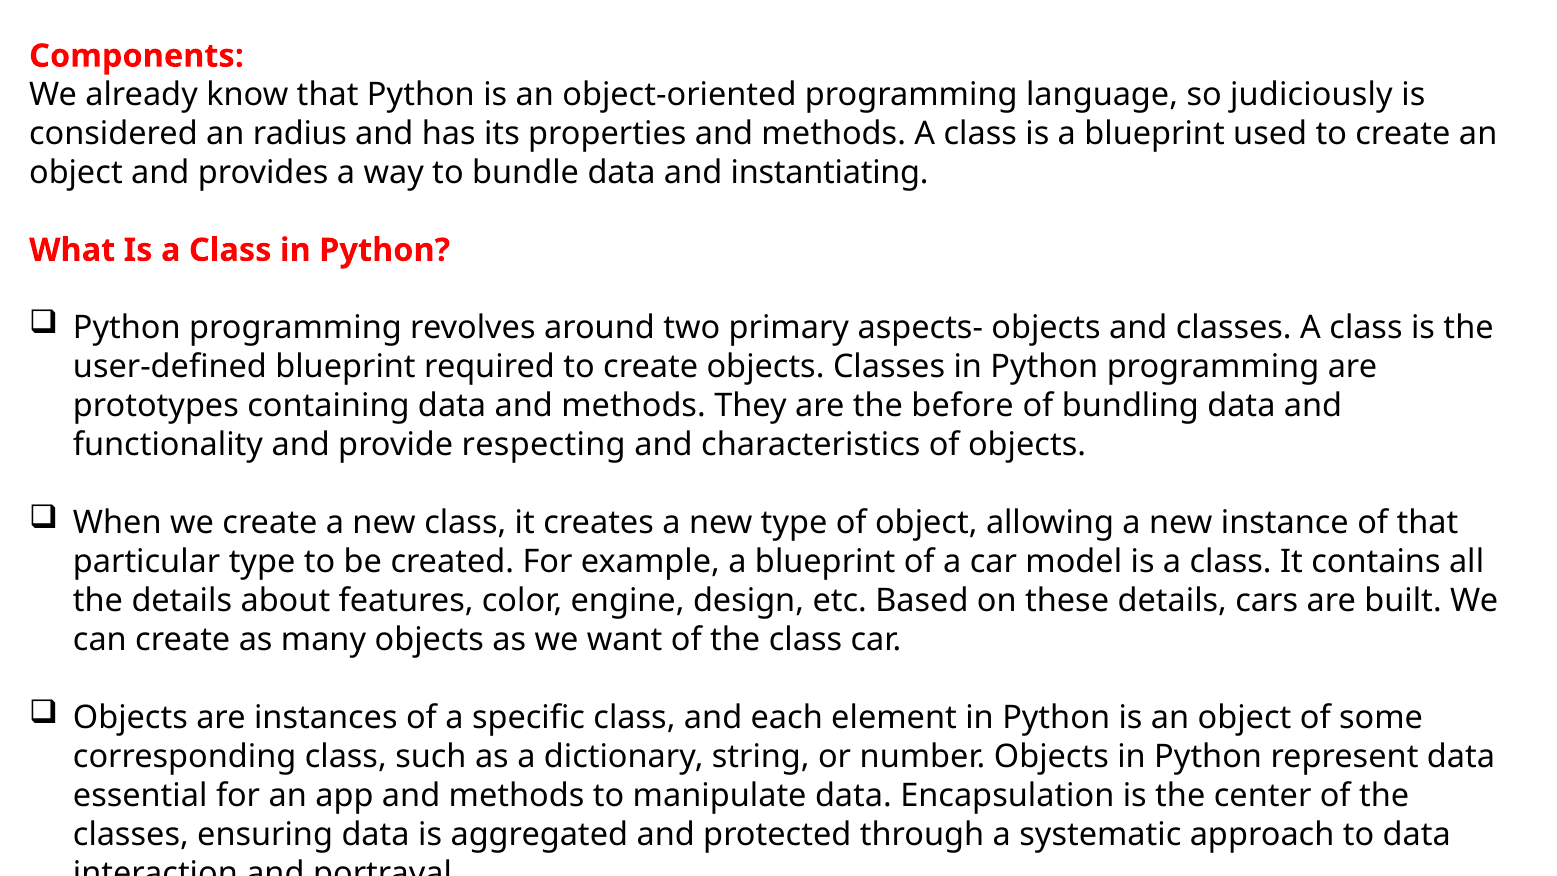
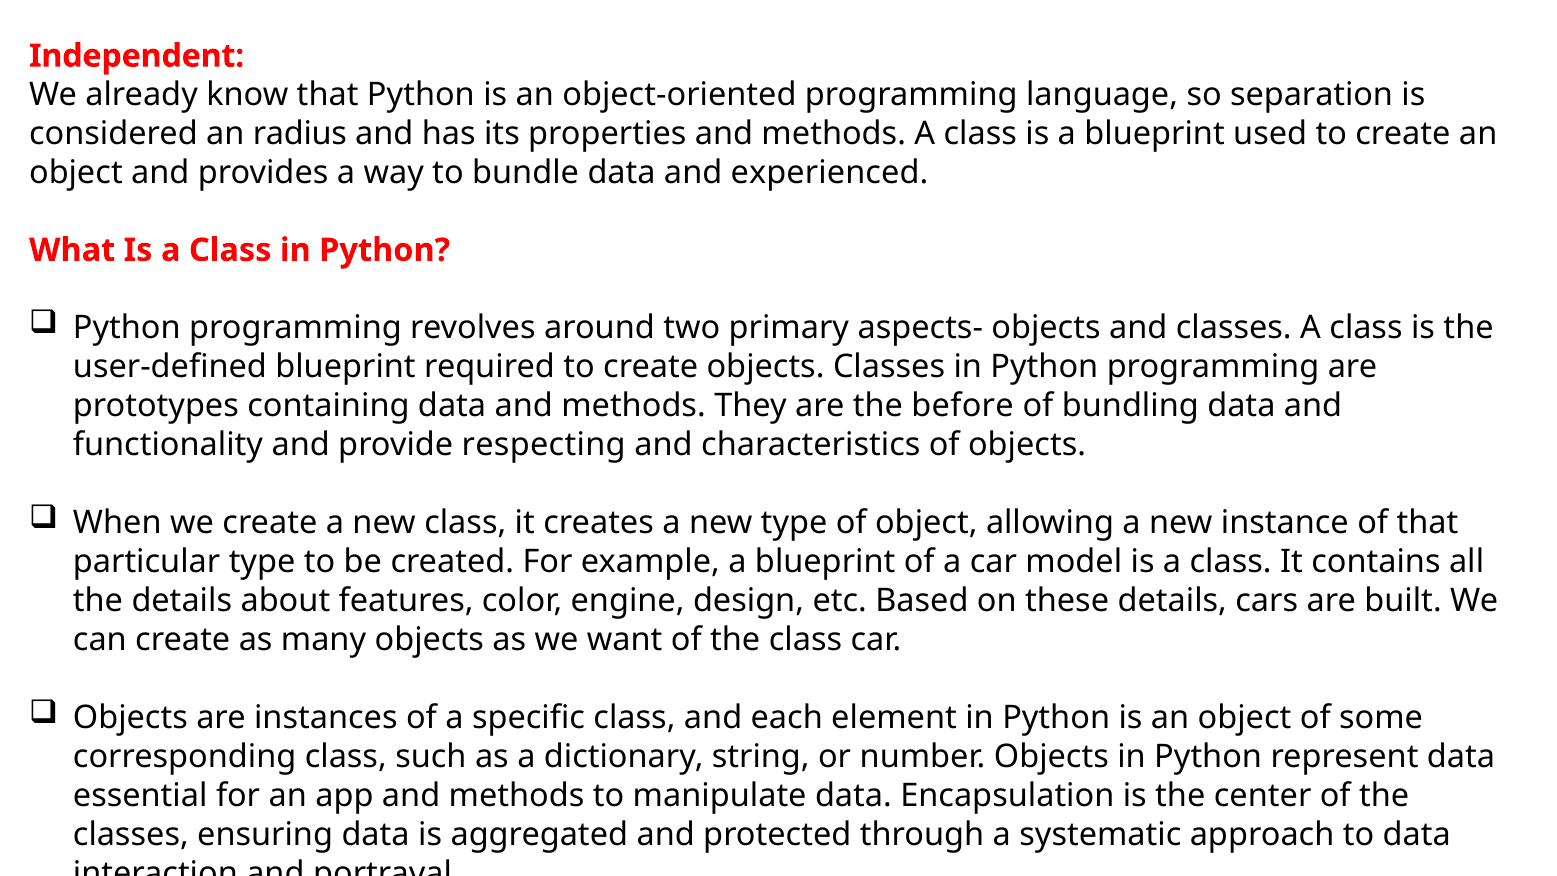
Components: Components -> Independent (137, 56)
judiciously: judiciously -> separation (1312, 95)
instantiating: instantiating -> experienced (830, 173)
